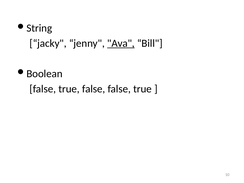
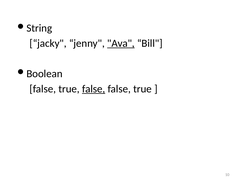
false underline: none -> present (94, 89)
